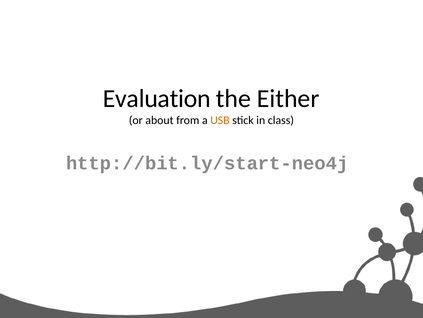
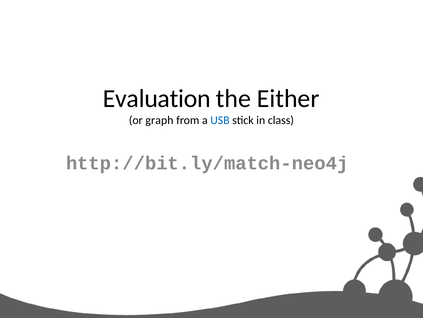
about: about -> graph (159, 120)
USB colour: orange -> blue (220, 120)
http://bit.ly/start-neo4j: http://bit.ly/start-neo4j -> http://bit.ly/match-neo4j (207, 163)
